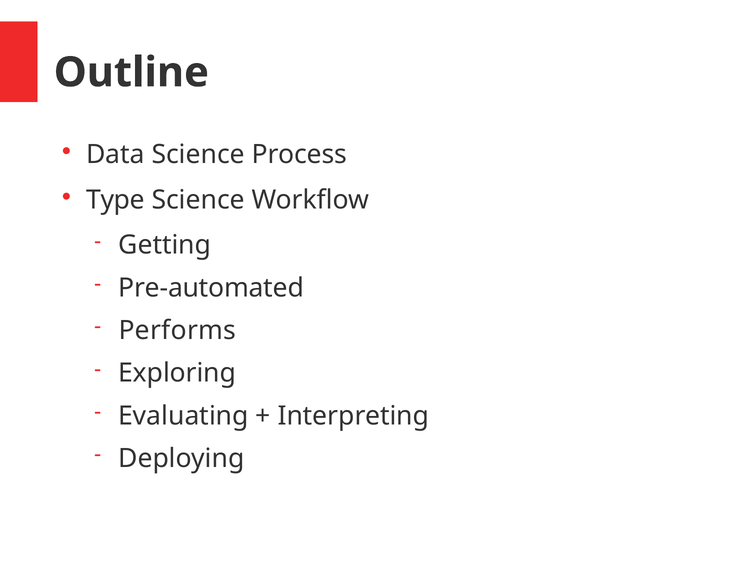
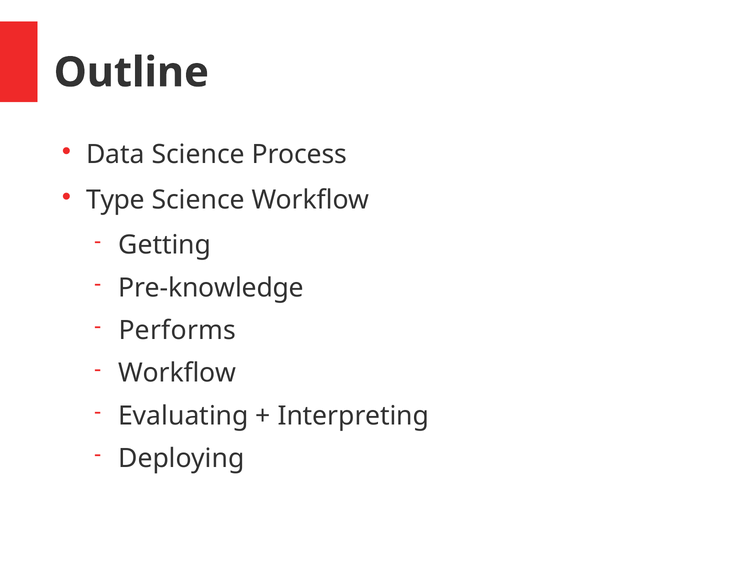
Pre-automated: Pre-automated -> Pre-knowledge (211, 288)
Exploring: Exploring -> Workflow (177, 373)
